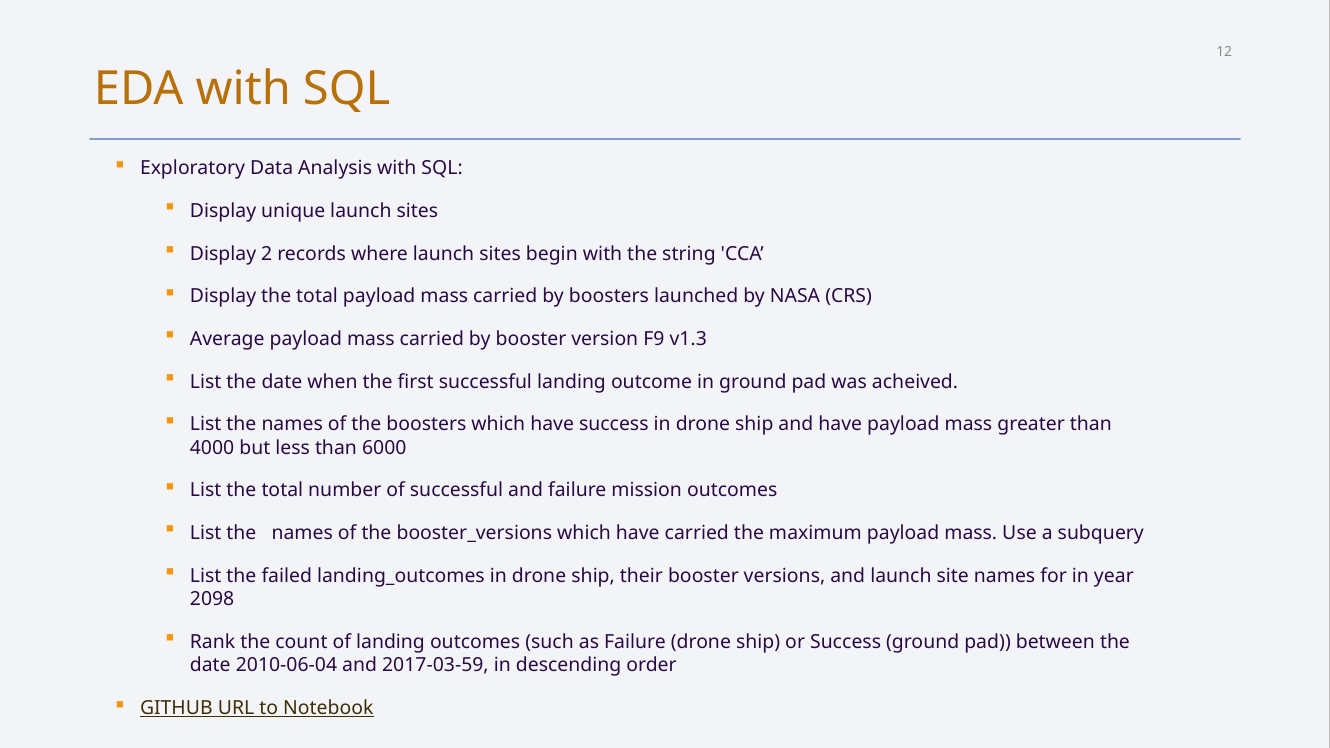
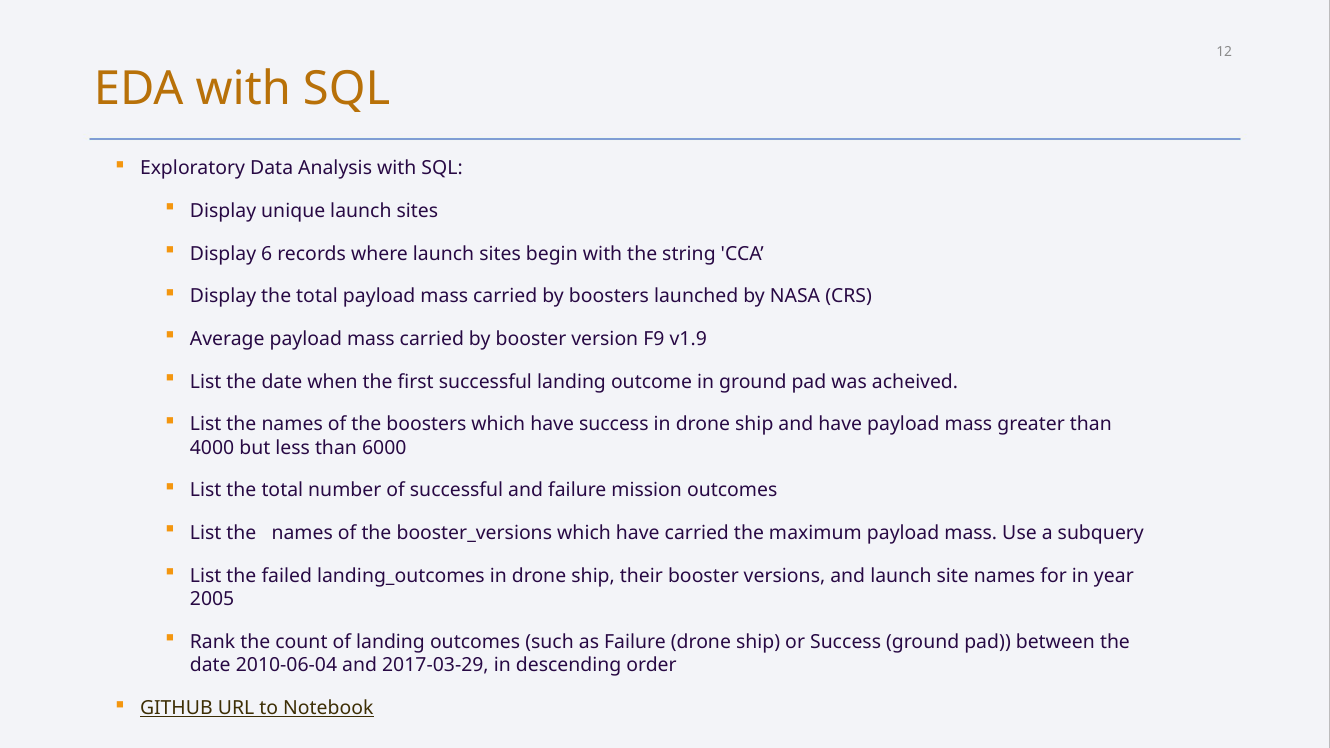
2: 2 -> 6 (267, 254)
v1.3: v1.3 -> v1.9 (688, 339)
2098: 2098 -> 2005 (212, 599)
2017-03-59: 2017-03-59 -> 2017-03-29 (435, 665)
